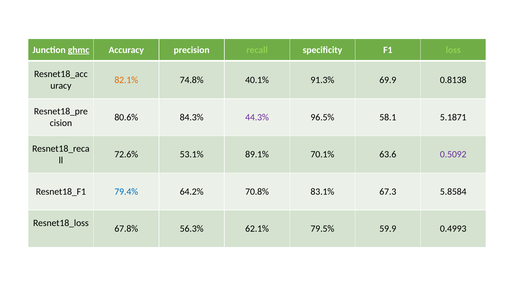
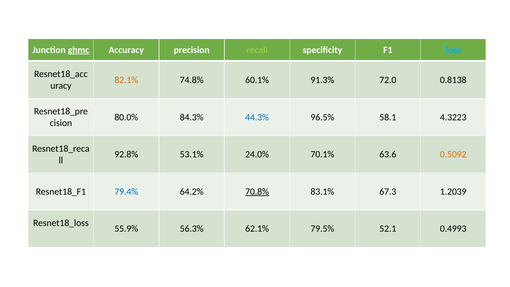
loss colour: light green -> light blue (453, 50)
40.1%: 40.1% -> 60.1% (257, 80)
69.9: 69.9 -> 72.0 (388, 80)
80.6%: 80.6% -> 80.0% (126, 117)
44.3% colour: purple -> blue (257, 117)
5.1871: 5.1871 -> 4.3223 (453, 117)
72.6%: 72.6% -> 92.8% (126, 154)
89.1%: 89.1% -> 24.0% (257, 154)
0.5092 colour: purple -> orange (453, 154)
70.8% underline: none -> present (257, 191)
5.8584: 5.8584 -> 1.2039 (453, 191)
67.8%: 67.8% -> 55.9% (126, 229)
59.9: 59.9 -> 52.1 (388, 229)
